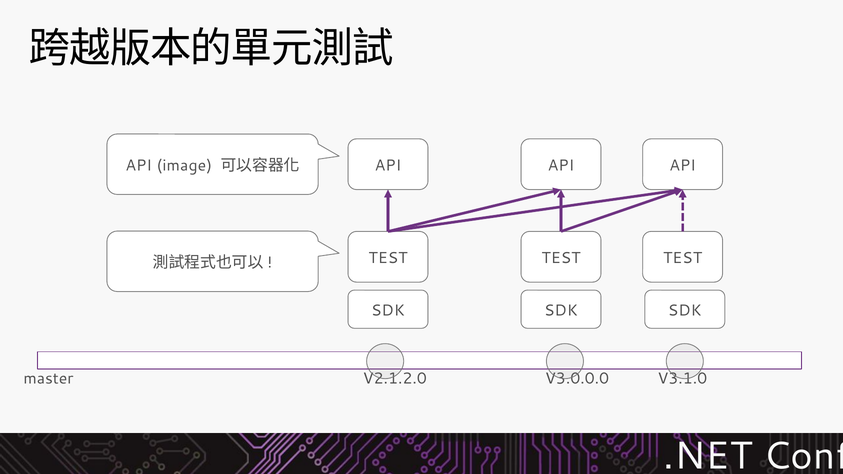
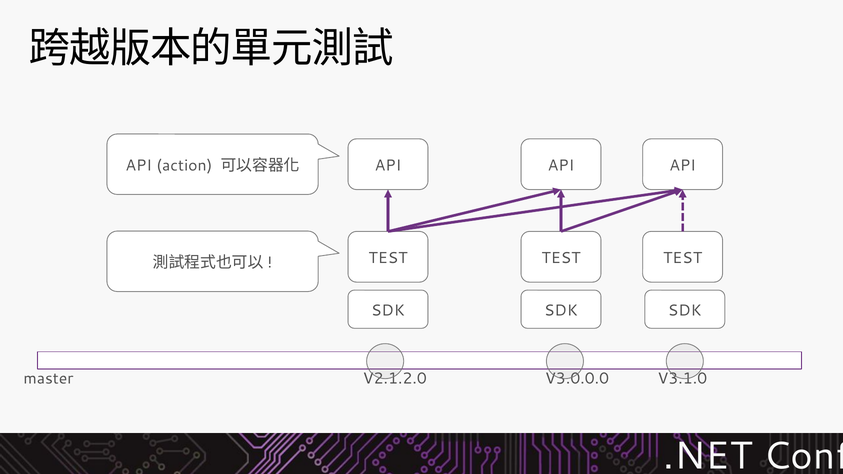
image: image -> action (184, 165)
